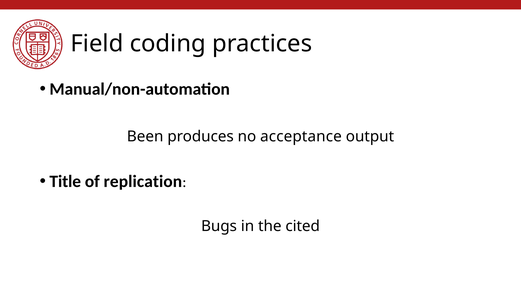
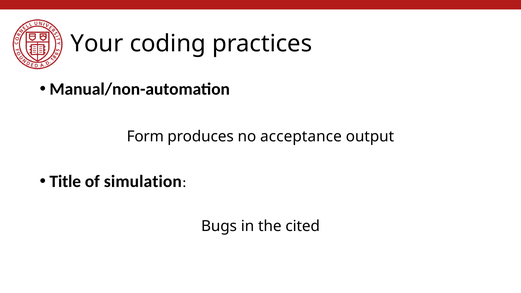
Field: Field -> Your (97, 44)
Been: Been -> Form (145, 136)
replication: replication -> simulation (143, 181)
